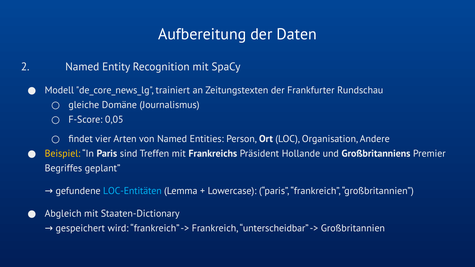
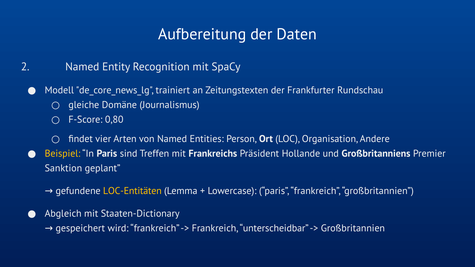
0,05: 0,05 -> 0,80 (114, 120)
Begriffes: Begriffes -> Sanktion (63, 169)
LOC-Entitäten colour: light blue -> yellow (132, 191)
